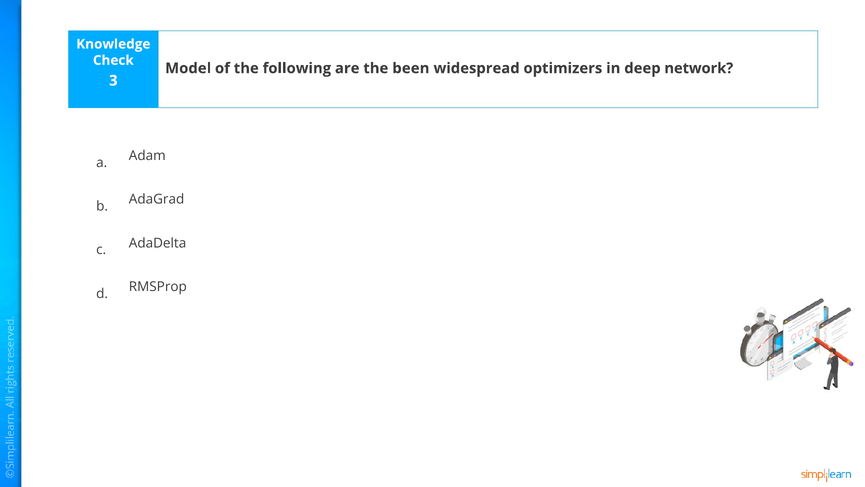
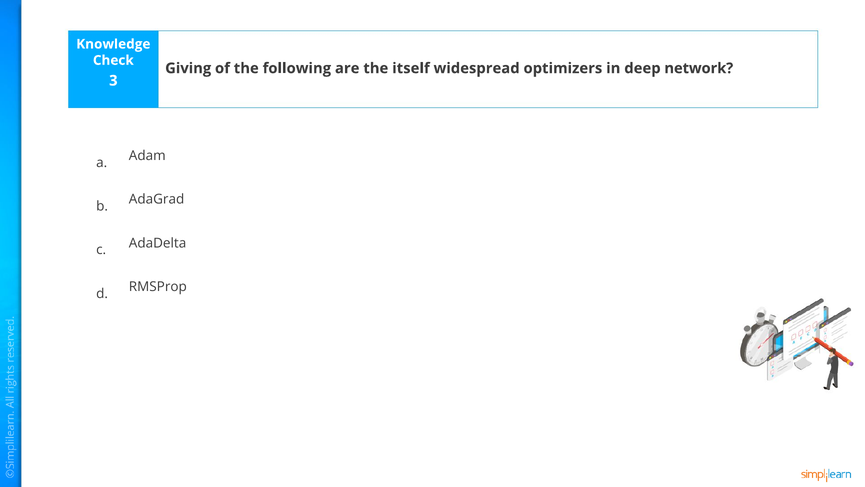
Model: Model -> Giving (188, 68)
been: been -> itself (411, 68)
